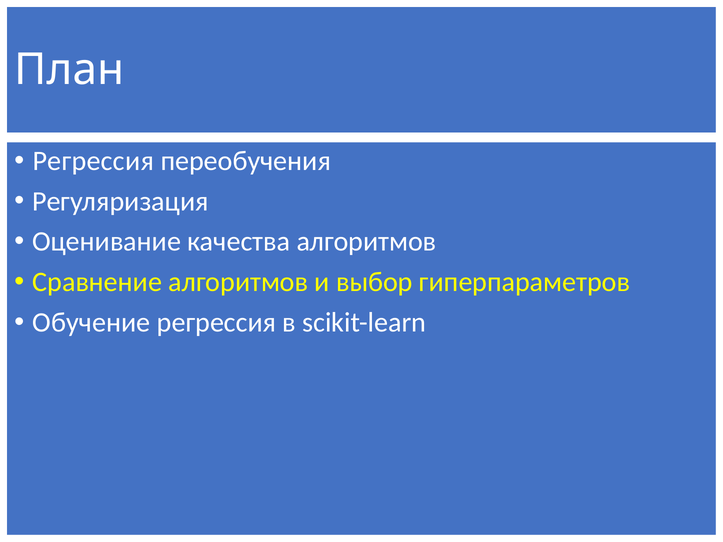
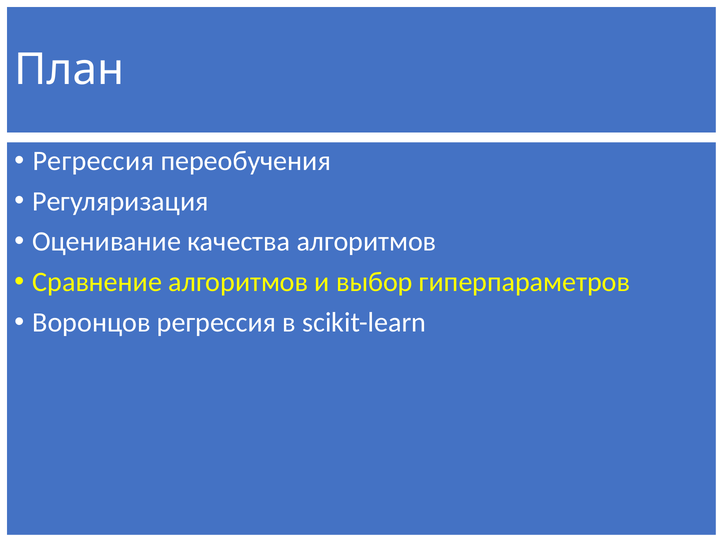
Обучение: Обучение -> Воронцов (91, 323)
